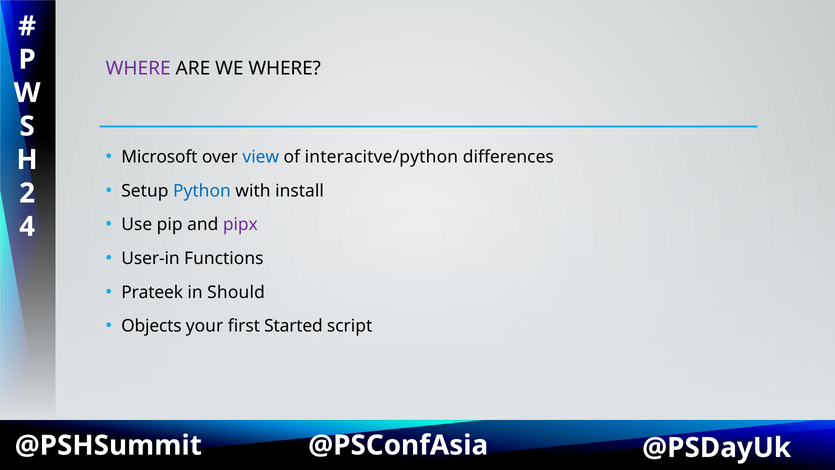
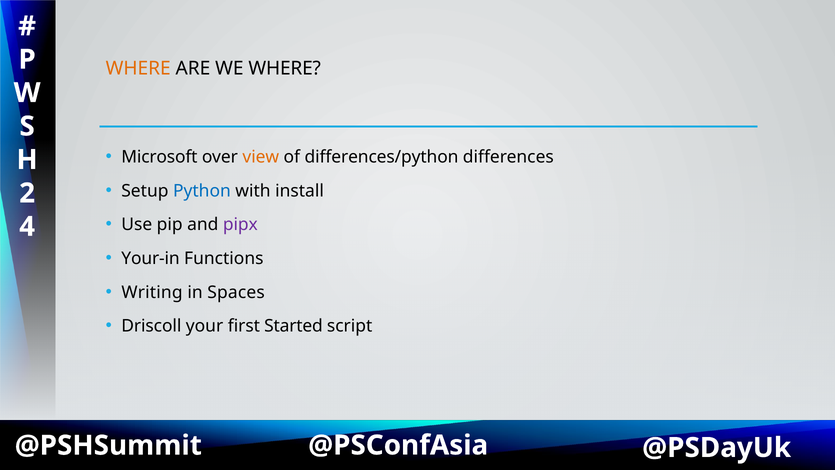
WHERE colour: purple -> orange (138, 68)
view colour: blue -> orange (261, 157)
interacitve/python: interacitve/python -> differences/python (382, 157)
User-in: User-in -> Your-in (151, 258)
Prateek: Prateek -> Writing (152, 292)
Should: Should -> Spaces (236, 292)
Objects: Objects -> Driscoll (151, 326)
